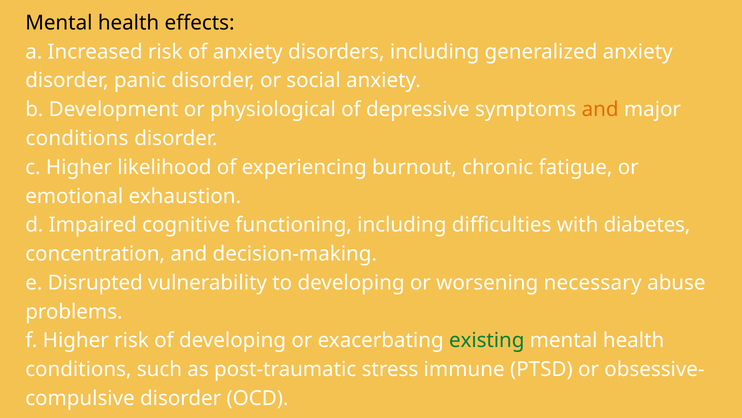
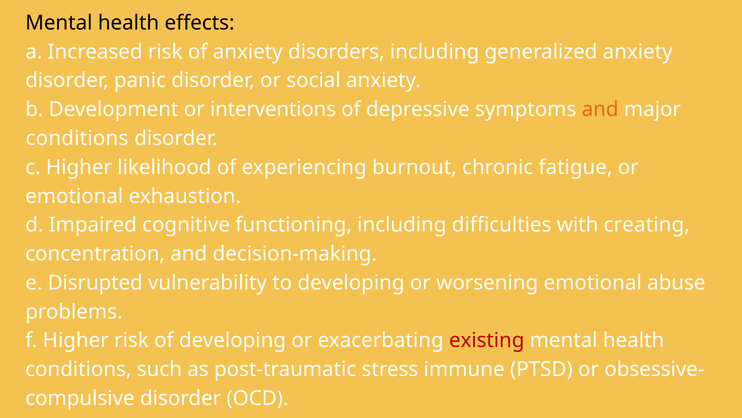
physiological: physiological -> interventions (273, 109)
diabetes: diabetes -> creating (647, 225)
worsening necessary: necessary -> emotional (593, 282)
existing colour: green -> red (487, 340)
